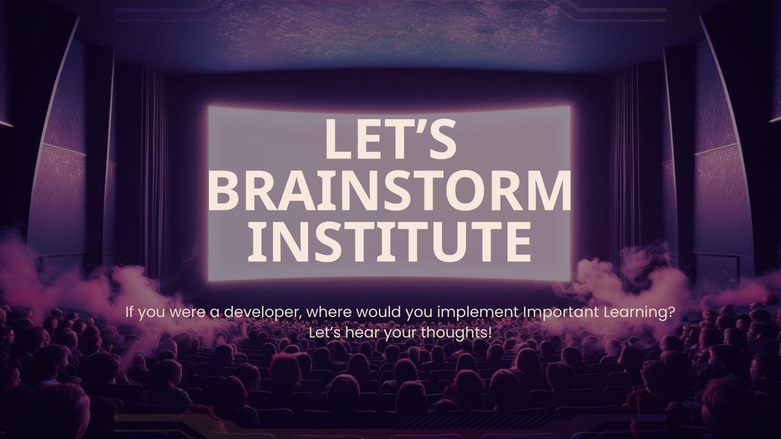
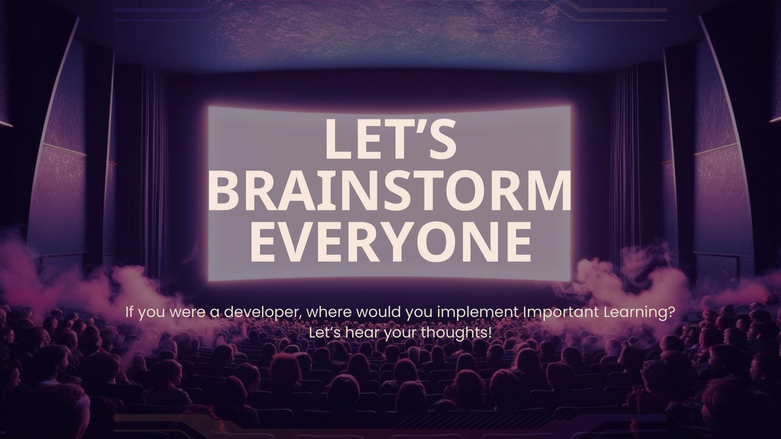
INSTITUTE: INSTITUTE -> EVERYONE (390, 243)
